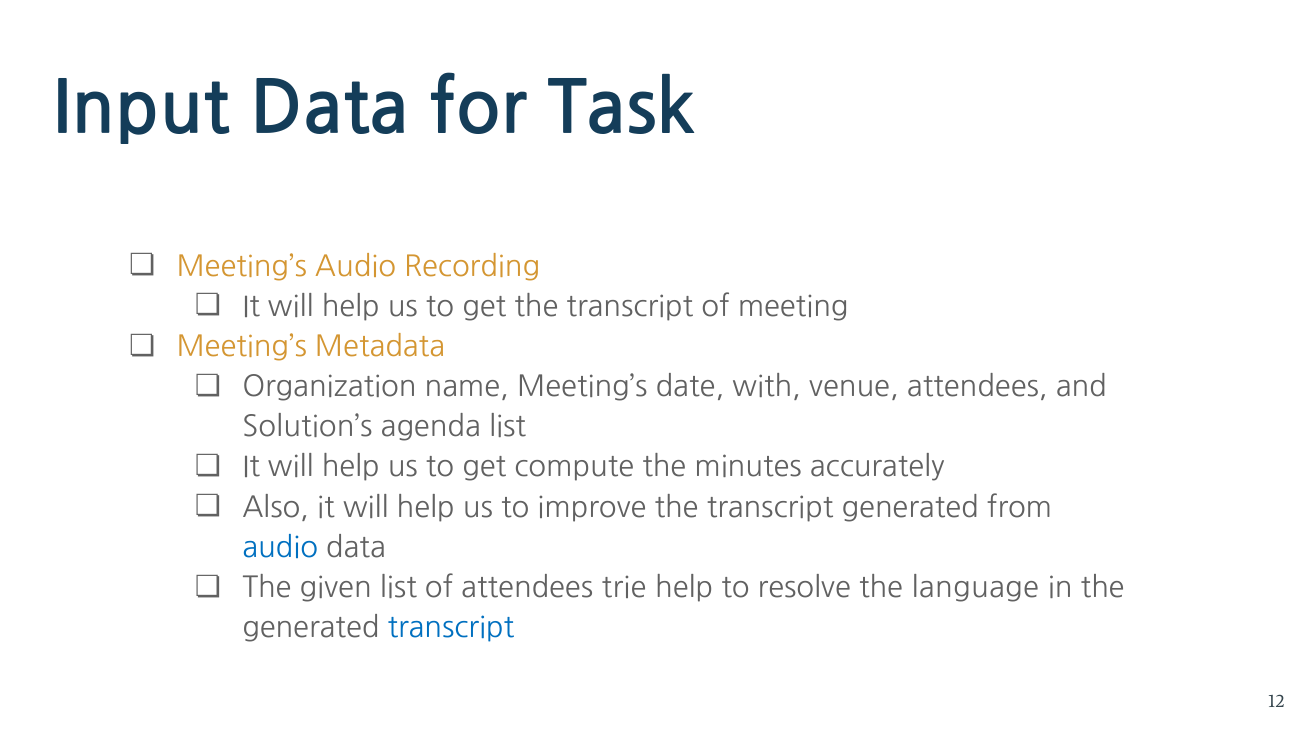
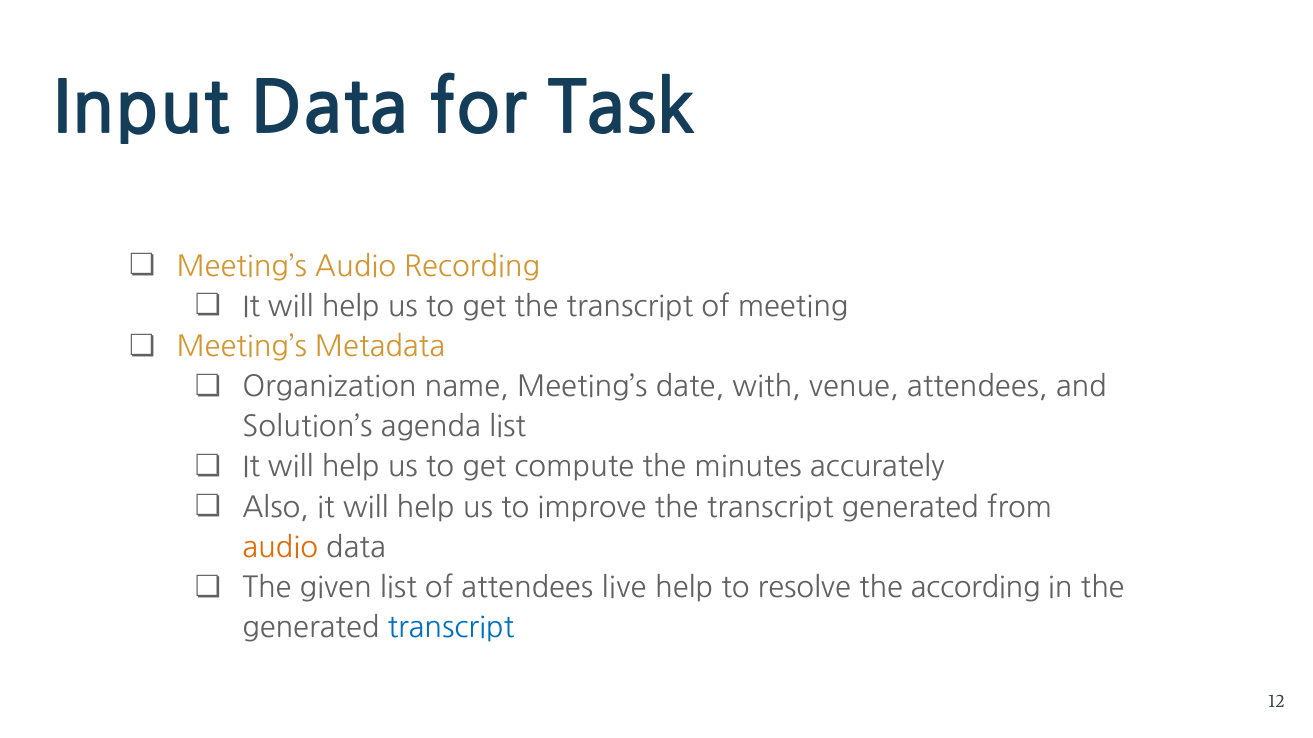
audio colour: blue -> orange (280, 548)
trie: trie -> live (624, 588)
language: language -> according (976, 588)
